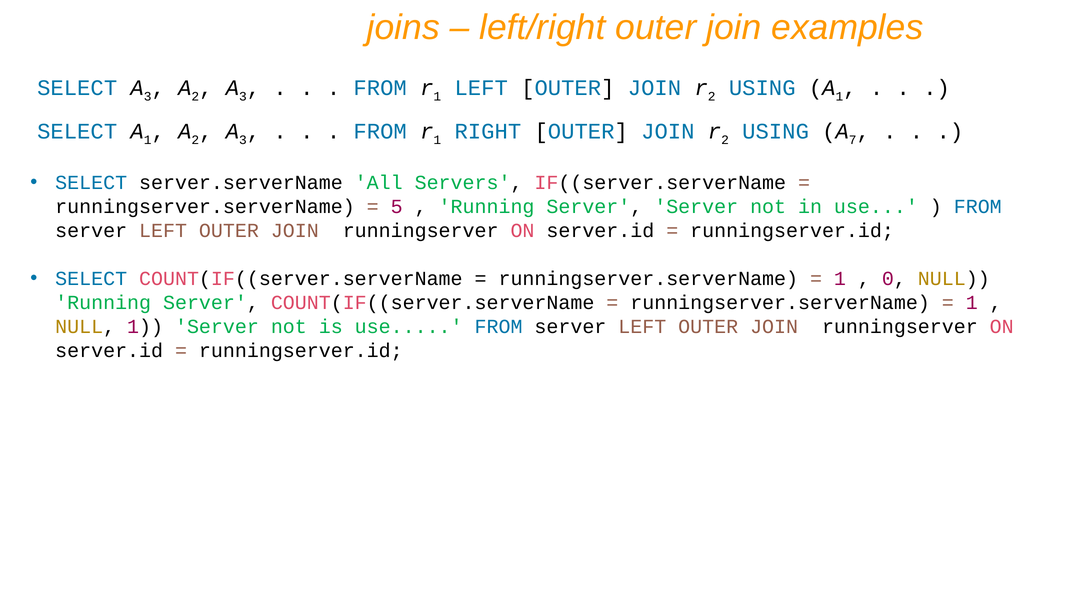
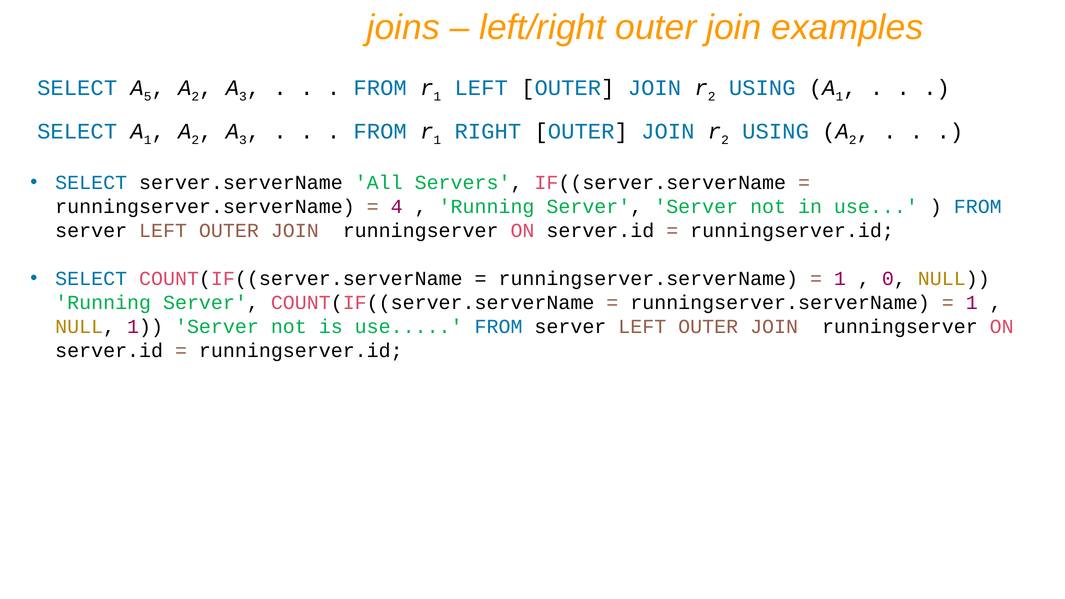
3: 3 -> 5 (148, 96)
7: 7 -> 2 (853, 140)
5: 5 -> 4 (397, 207)
